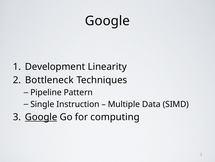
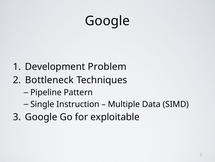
Linearity: Linearity -> Problem (107, 66)
Google underline: present -> none (41, 117)
computing: computing -> exploitable (115, 117)
